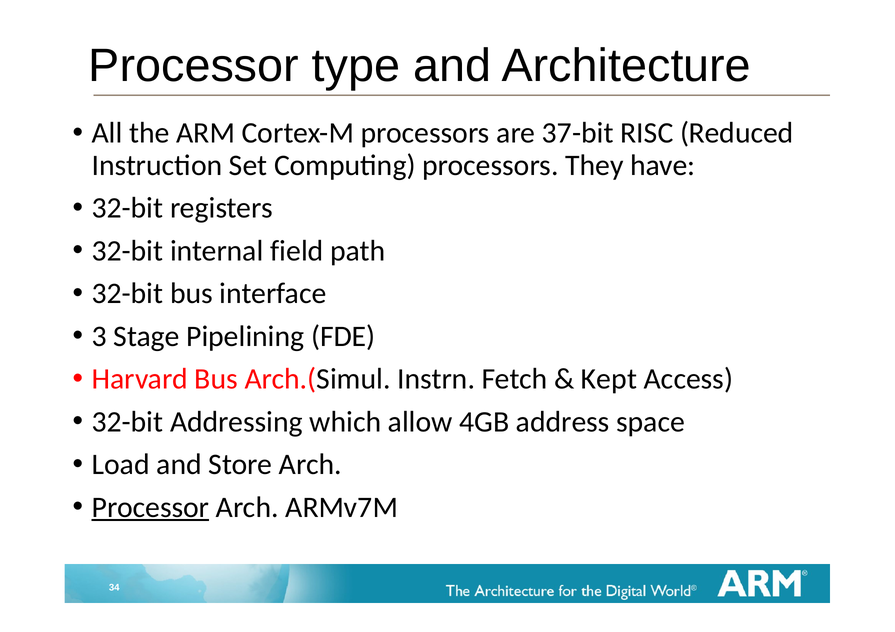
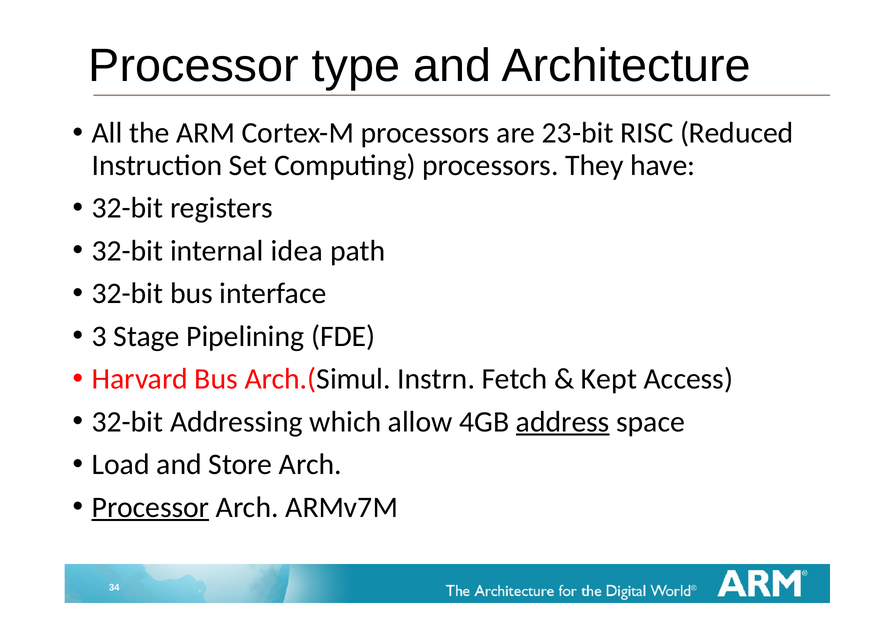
37-bit: 37-bit -> 23-bit (578, 133)
field: field -> idea (297, 251)
address underline: none -> present (563, 422)
